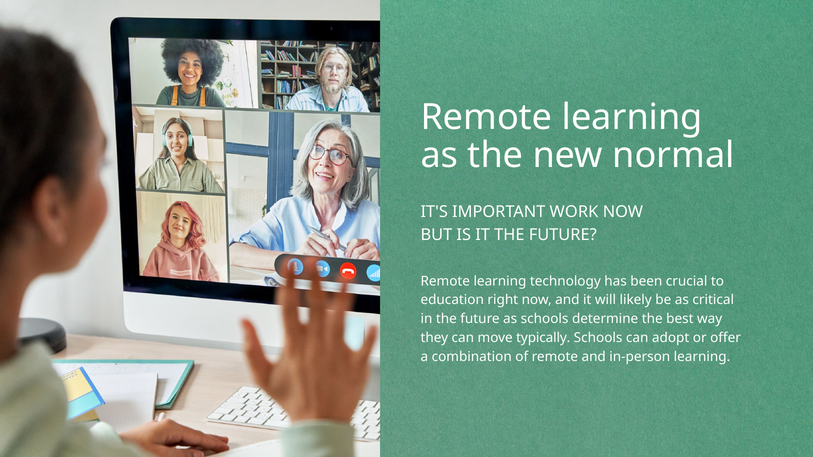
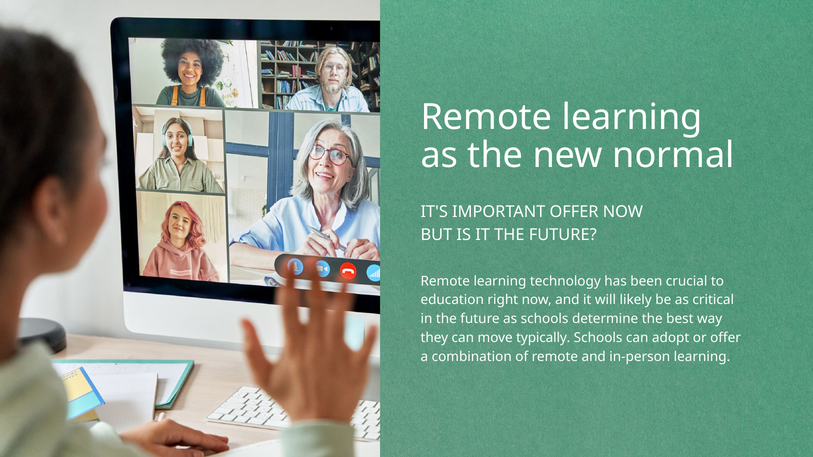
IMPORTANT WORK: WORK -> OFFER (574, 212)
